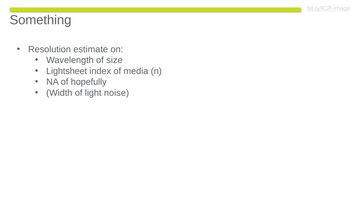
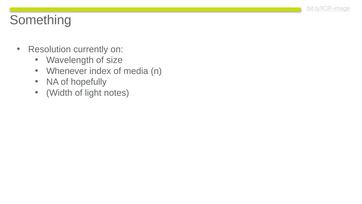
estimate: estimate -> currently (91, 49)
Lightsheet: Lightsheet -> Whenever (67, 71)
noise: noise -> notes (117, 93)
